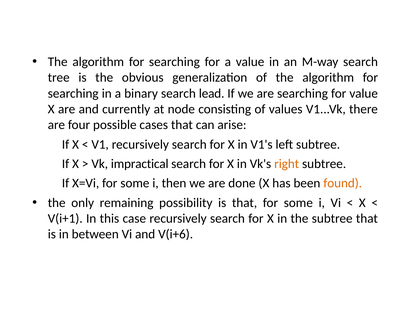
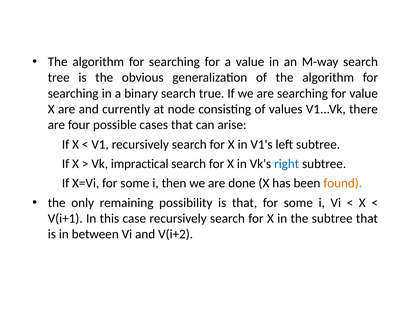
lead: lead -> true (212, 93)
right colour: orange -> blue (287, 163)
V(i+6: V(i+6 -> V(i+2 (176, 234)
